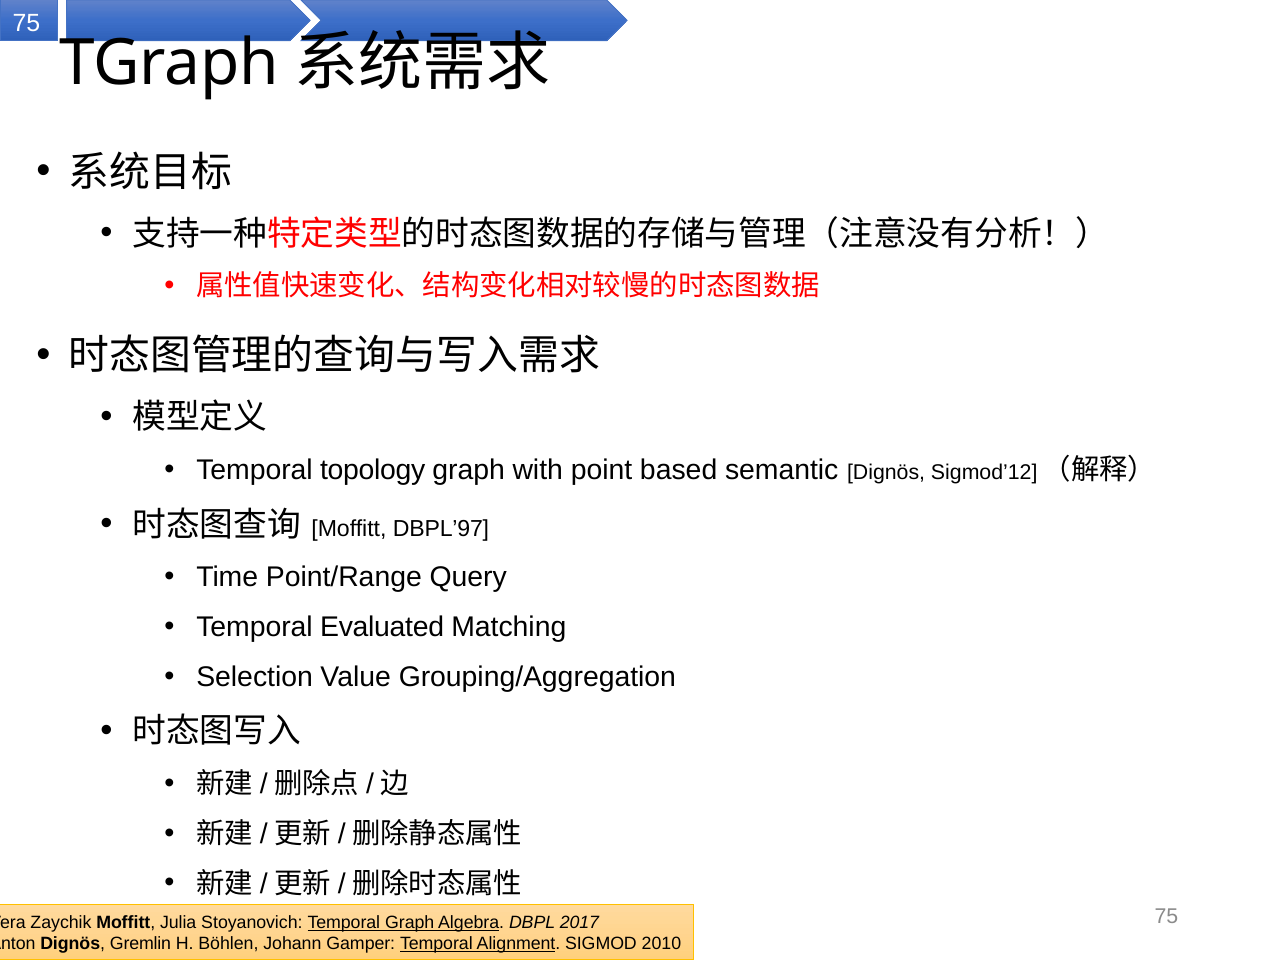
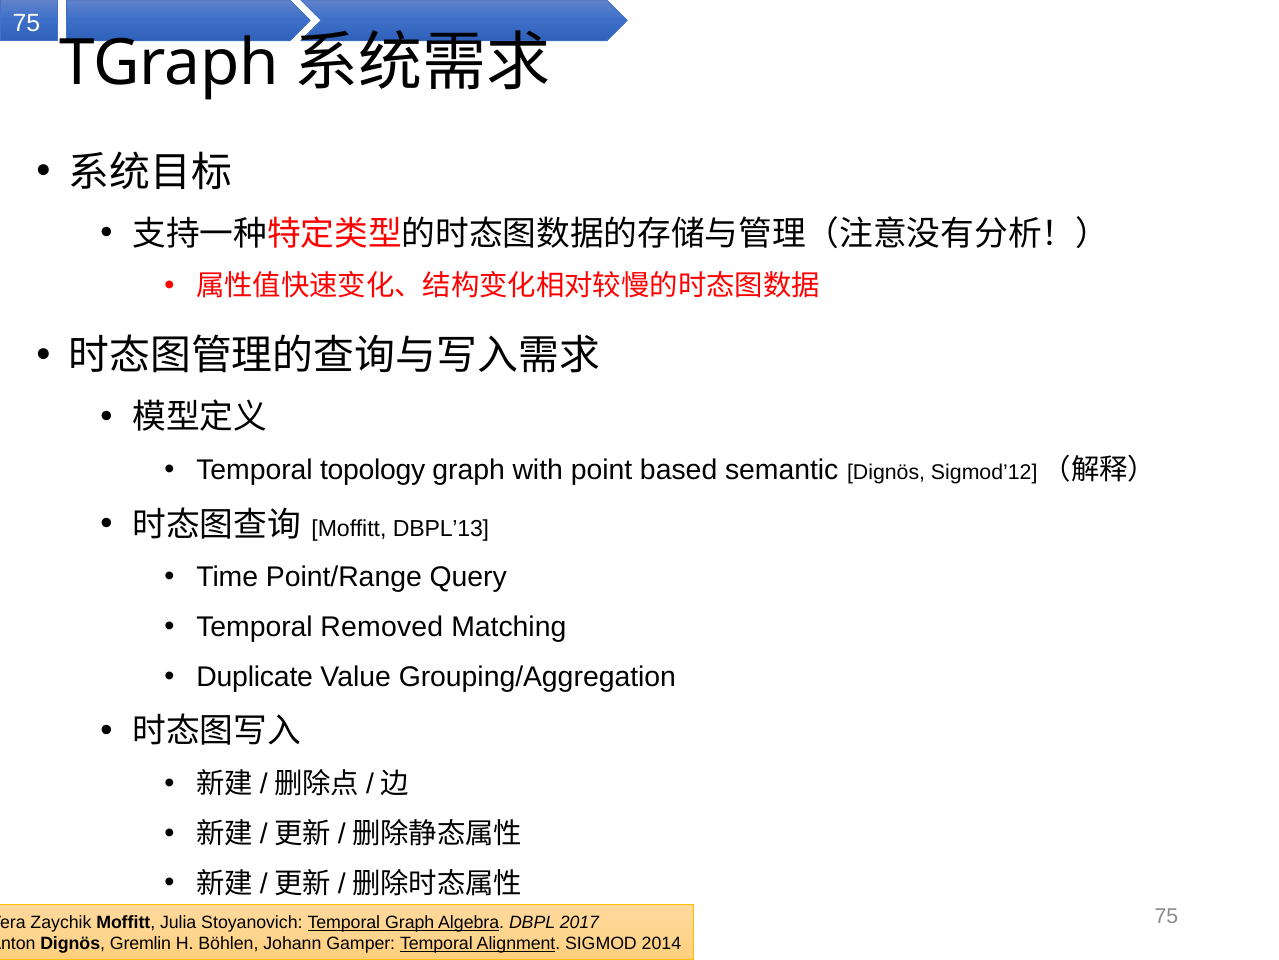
DBPL’97: DBPL’97 -> DBPL’13 (441, 528)
Evaluated: Evaluated -> Removed (382, 627)
Selection: Selection -> Duplicate (255, 677)
2010: 2010 -> 2014 (661, 943)
